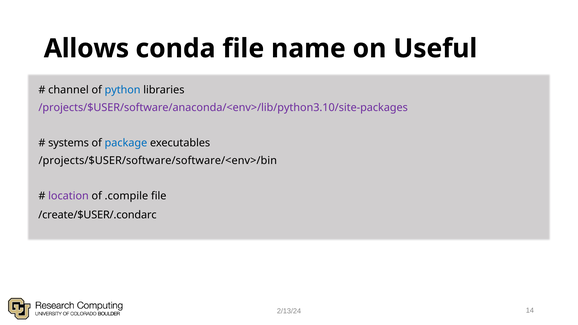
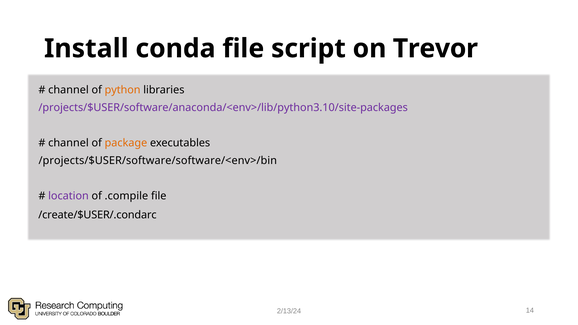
Allows: Allows -> Install (86, 49)
name: name -> script (308, 49)
Useful: Useful -> Trevor (435, 49)
python colour: blue -> orange (123, 90)
systems: systems -> channel (68, 143)
package colour: blue -> orange (126, 143)
